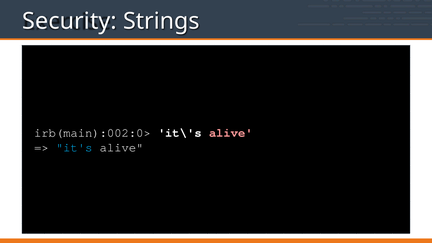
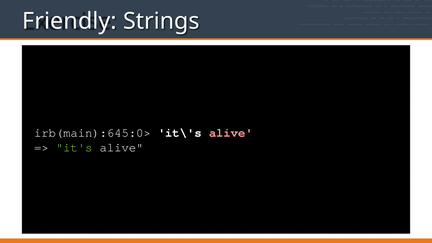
Security: Security -> Friendly (70, 21)
irb(main):002:0>: irb(main):002:0> -> irb(main):645:0> (92, 133)
it's colour: light blue -> light green (74, 148)
